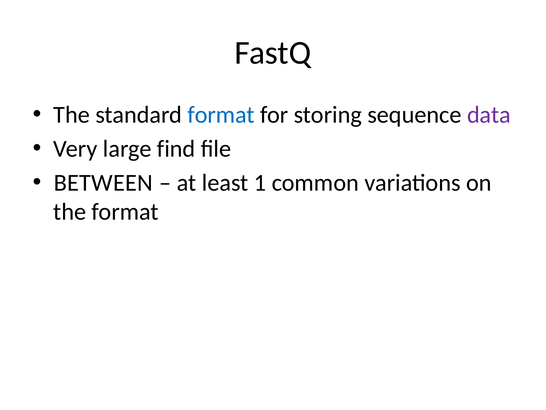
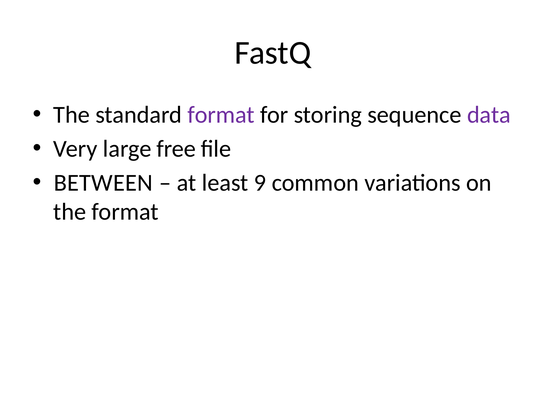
format colour: blue -> purple (221, 115)
find: find -> free (176, 149)
1: 1 -> 9 (260, 183)
